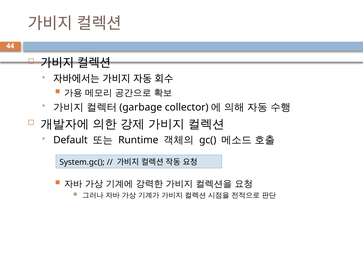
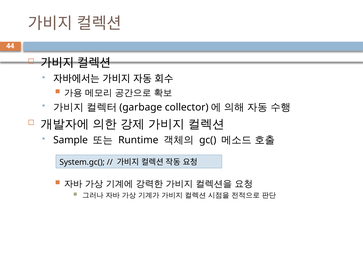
Default: Default -> Sample (71, 140)
